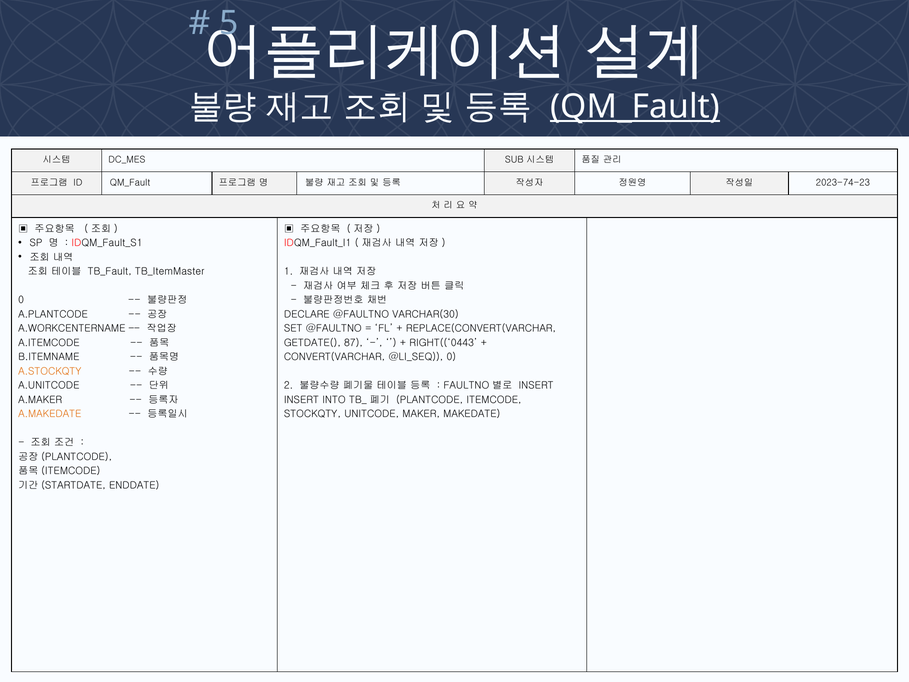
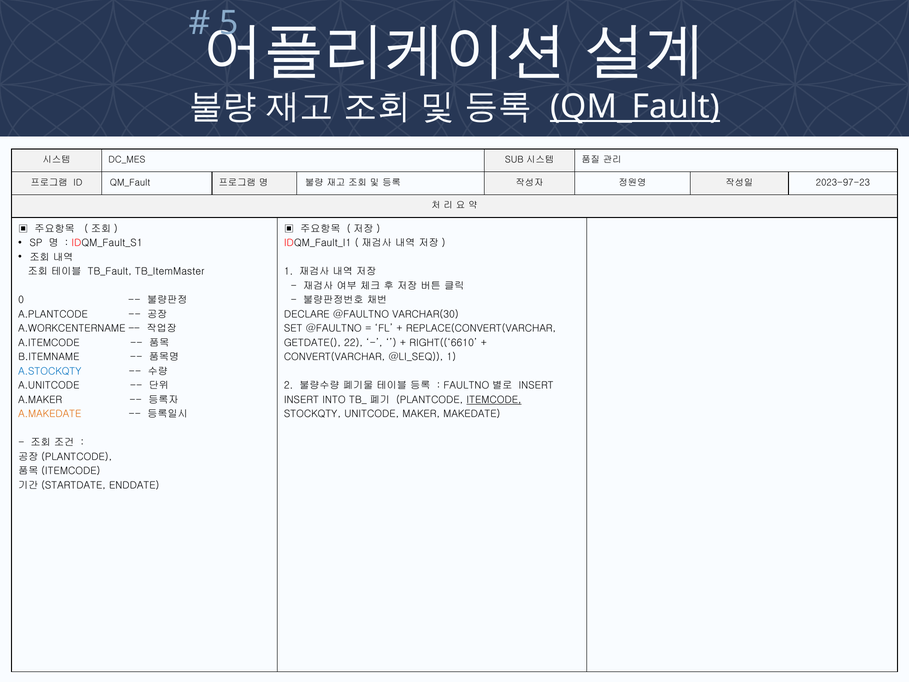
2023-74-23: 2023-74-23 -> 2023-97-23 (843, 183)
87: 87 -> 22 (353, 343)
RIGHT((‘0443: RIGHT((‘0443 -> RIGHT((‘6610 (443, 343)
0: 0 -> 1 (451, 357)
A.STOCKQTY colour: orange -> blue (50, 371)
ITEMCODE underline: none -> present (494, 400)
